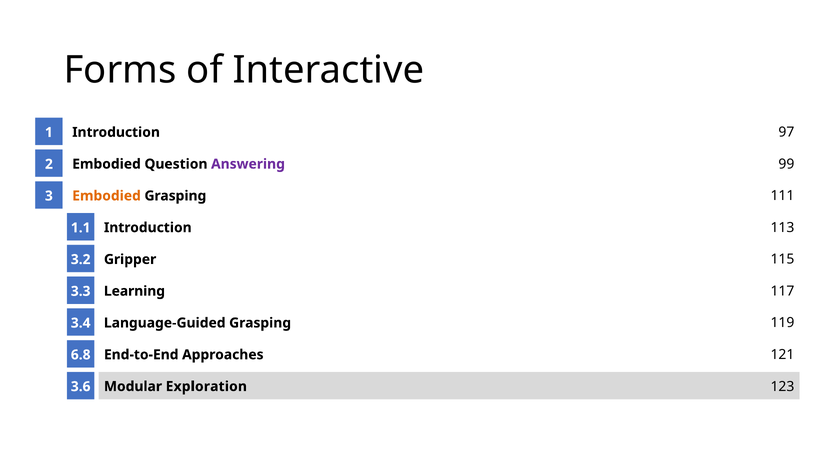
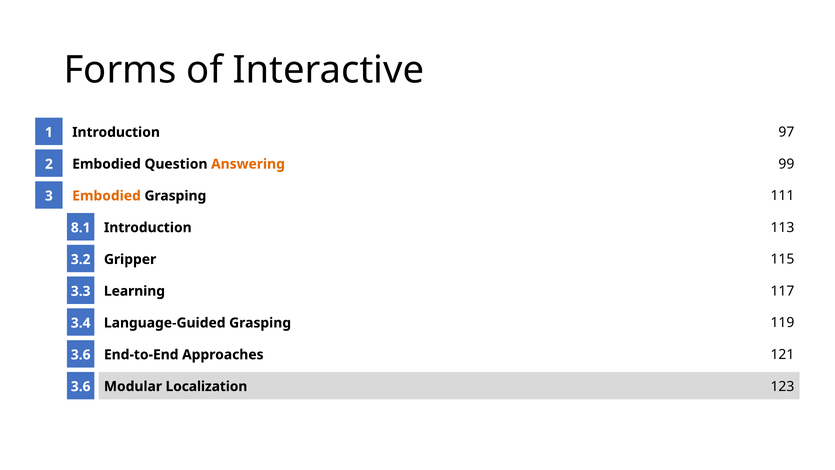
Answering colour: purple -> orange (248, 164)
1.1: 1.1 -> 8.1 (81, 228)
6.8: 6.8 -> 3.6 (81, 355)
Exploration: Exploration -> Localization (206, 386)
